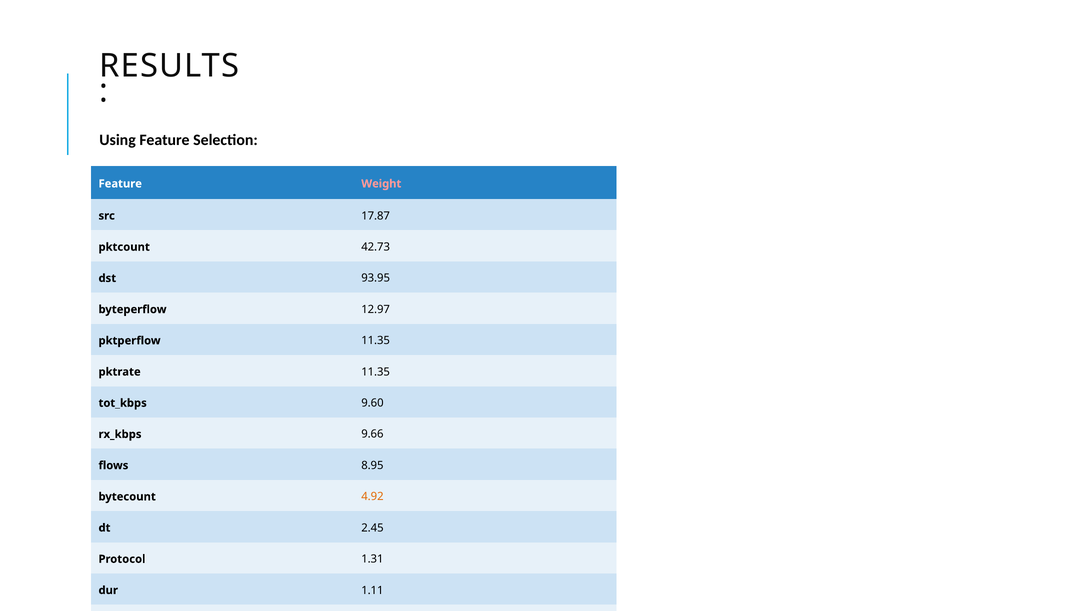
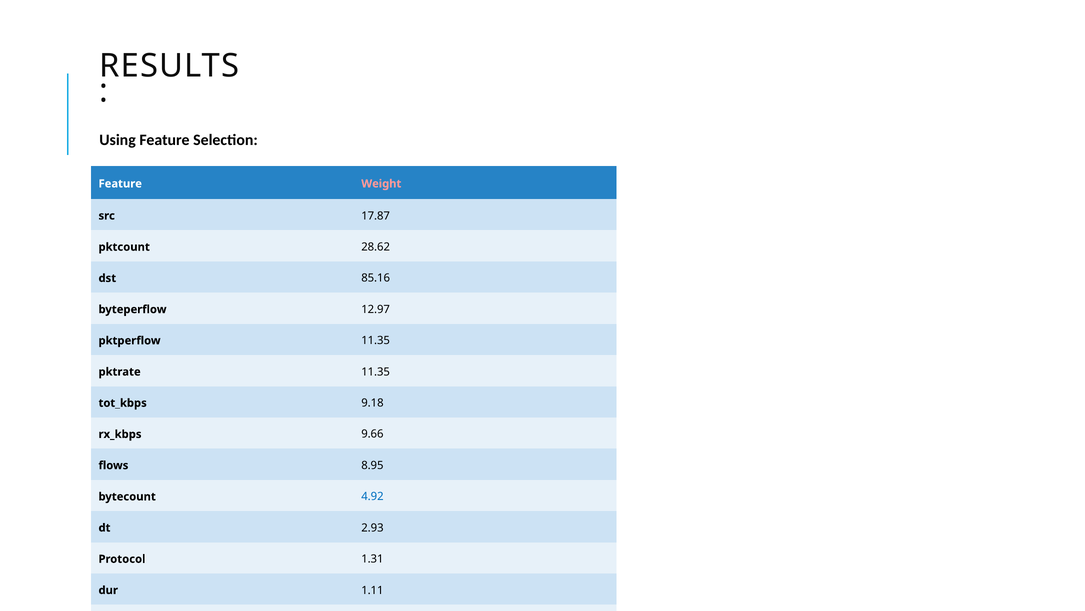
42.73: 42.73 -> 28.62 (376, 247)
93.95: 93.95 -> 85.16 (376, 278)
9.60: 9.60 -> 9.18 (372, 403)
4.92 colour: orange -> blue (372, 496)
2.45: 2.45 -> 2.93 (372, 527)
